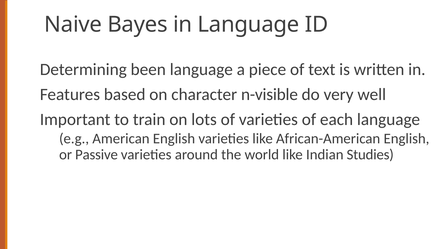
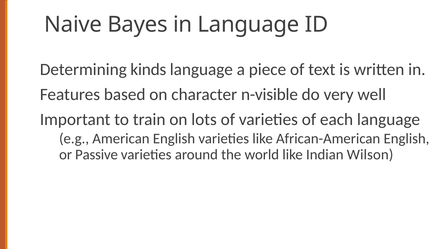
been: been -> kinds (148, 70)
Studies: Studies -> Wilson (370, 155)
